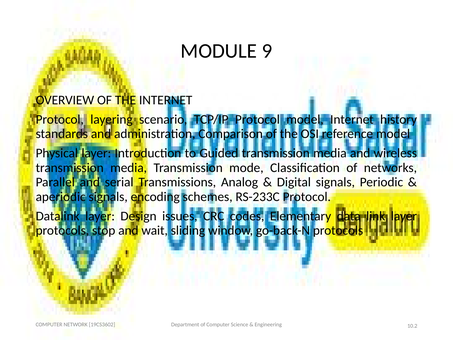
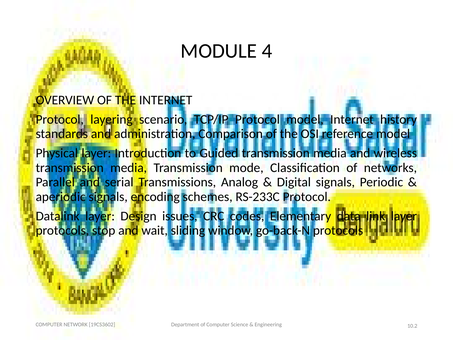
9: 9 -> 4 (267, 51)
